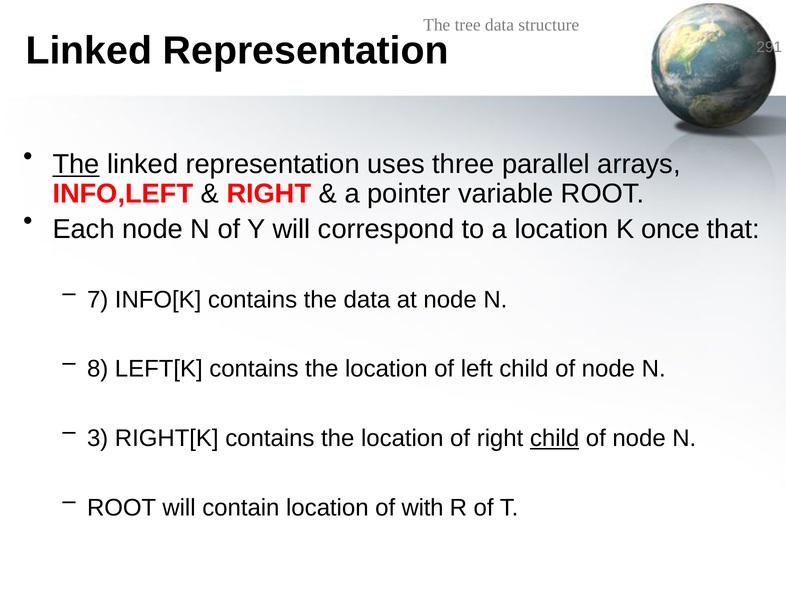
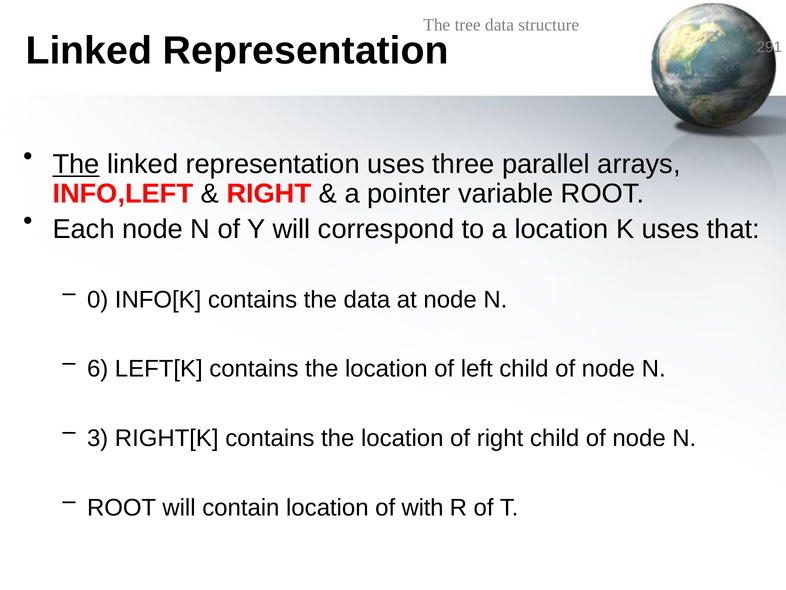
K once: once -> uses (671, 229)
7: 7 -> 0 (98, 299)
8: 8 -> 6 (98, 369)
child underline: present -> none (555, 438)
